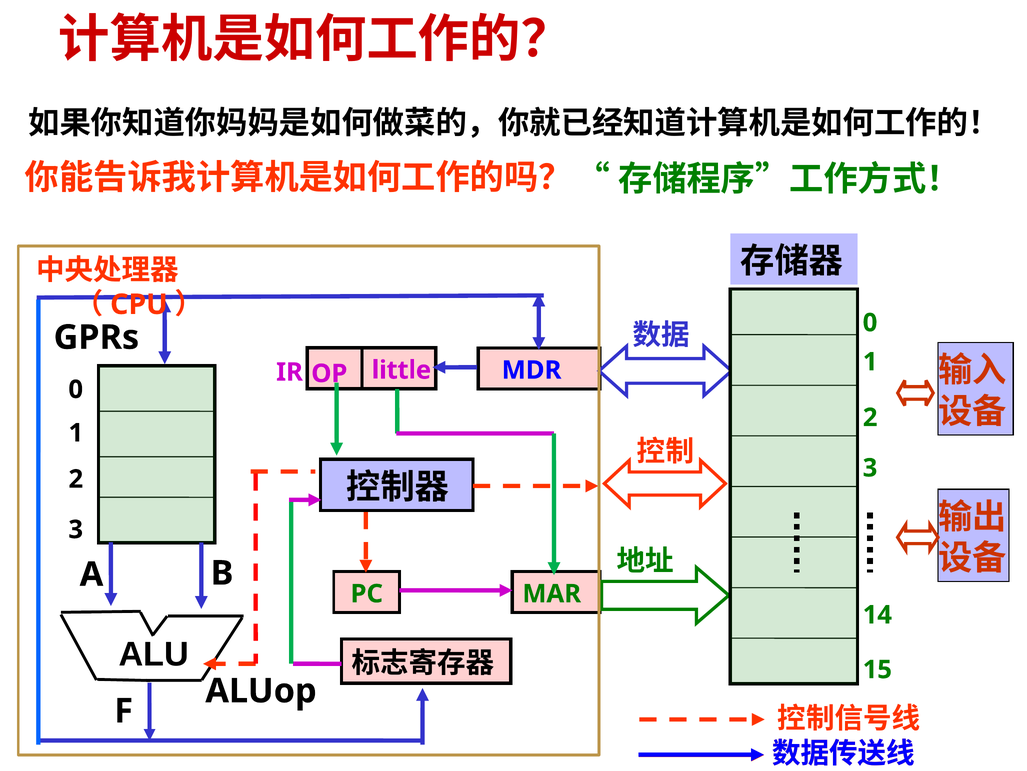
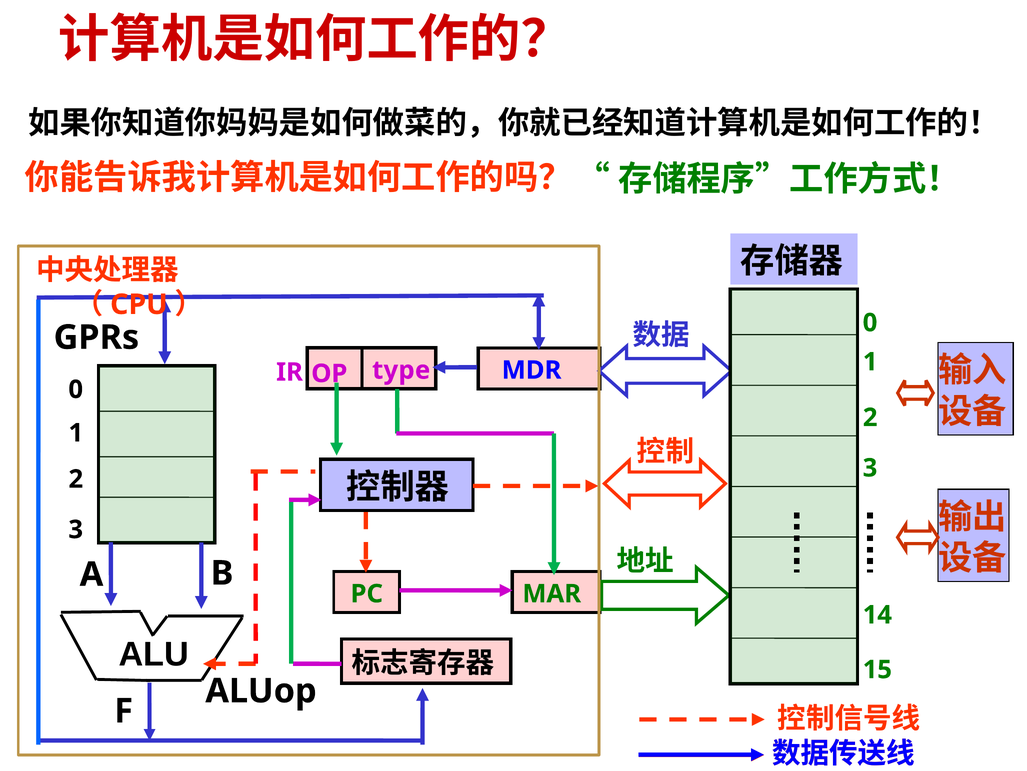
little: little -> type (401, 370)
